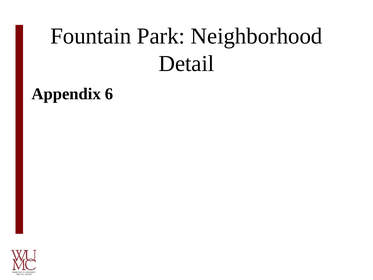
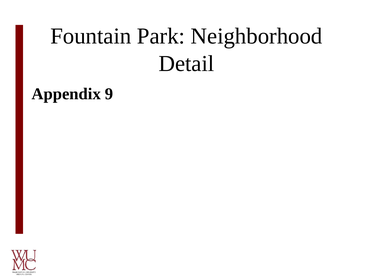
6: 6 -> 9 (109, 94)
